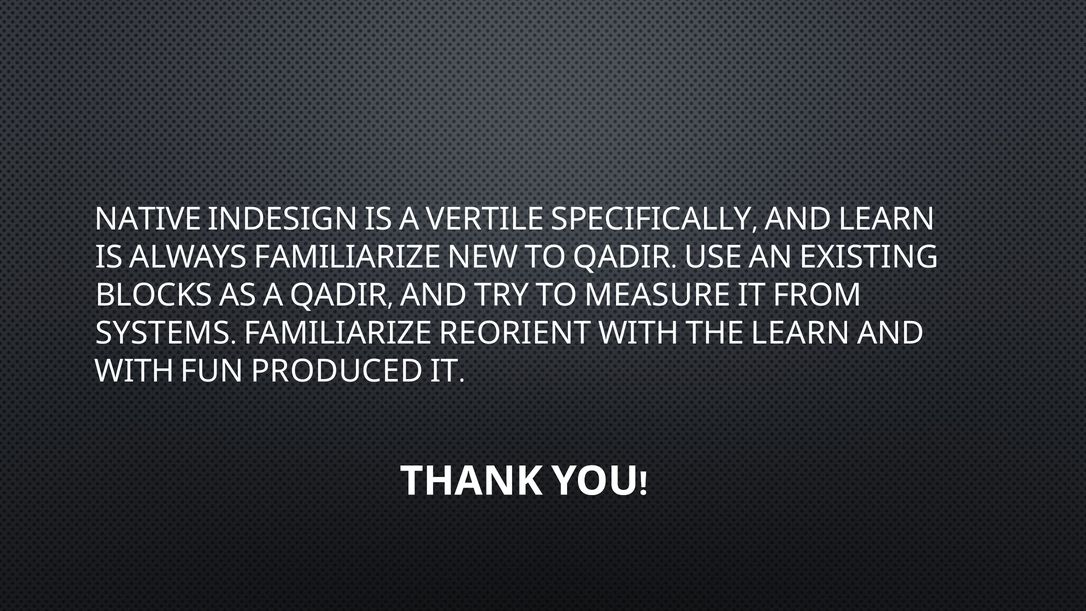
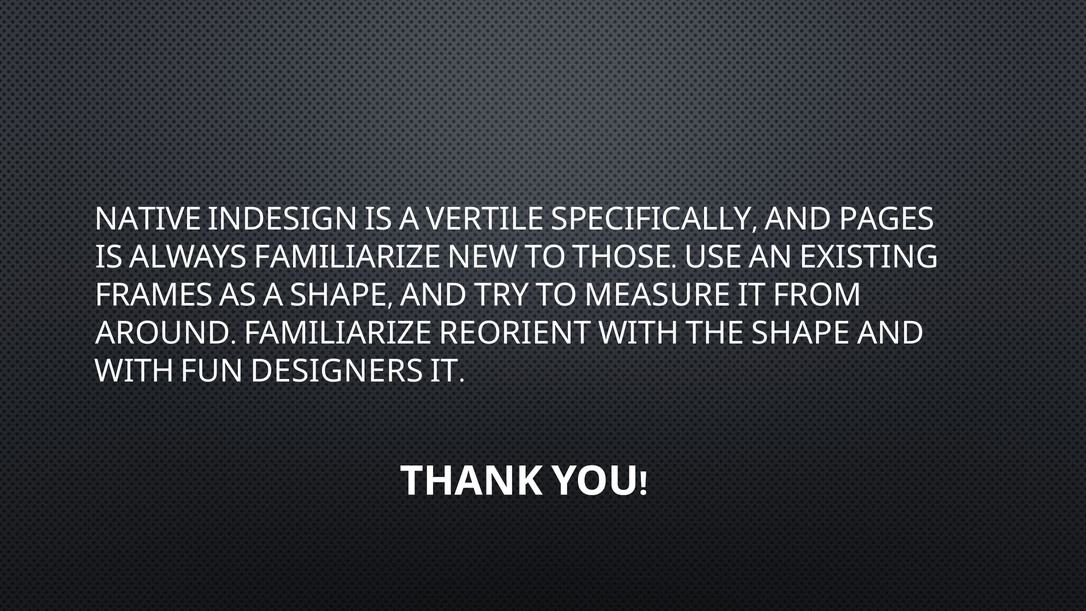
AND LEARN: LEARN -> PAGES (887, 219)
TO QADIR: QADIR -> THOSE (622, 257)
BLOCKS: BLOCKS -> FRAMES (154, 295)
A QADIR: QADIR -> SHAPE (338, 295)
SYSTEMS: SYSTEMS -> AROUND (163, 333)
THE LEARN: LEARN -> SHAPE (801, 333)
PRODUCED: PRODUCED -> DESIGNERS (337, 371)
